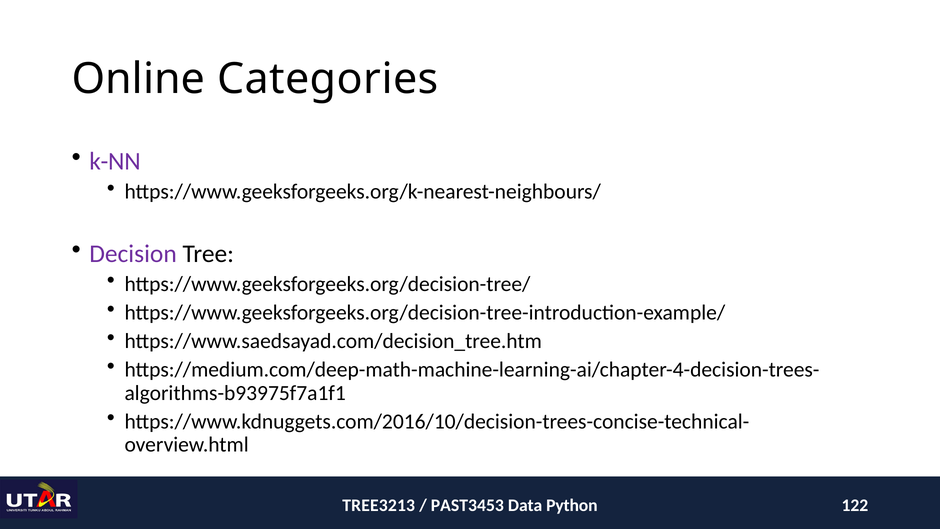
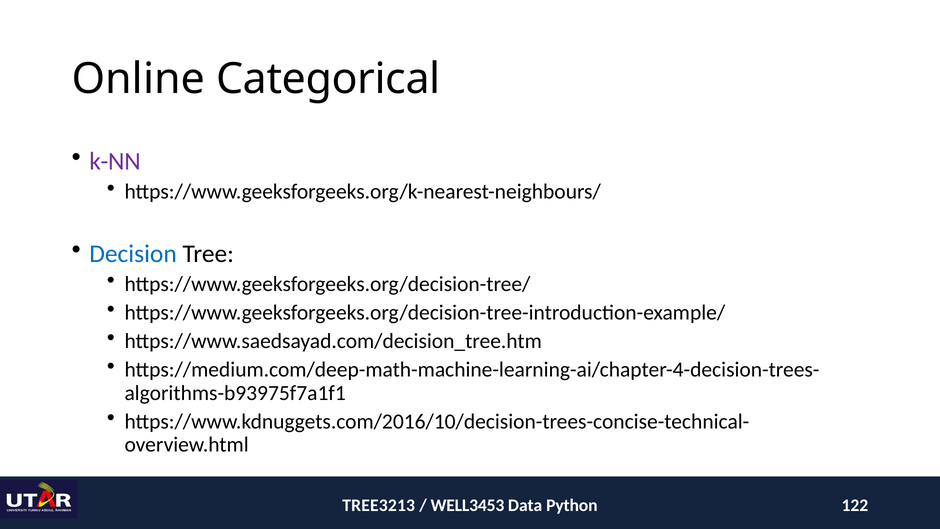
Categories: Categories -> Categorical (328, 79)
Decision colour: purple -> blue (133, 254)
PAST3453: PAST3453 -> WELL3453 (467, 505)
